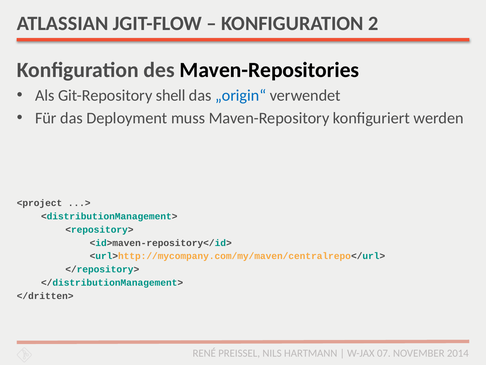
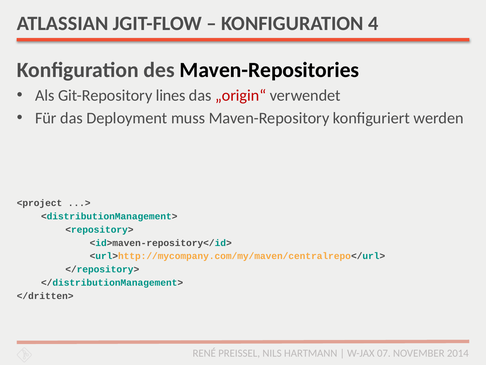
2: 2 -> 4 (373, 23)
shell: shell -> lines (171, 95)
„origin“ colour: blue -> red (241, 95)
